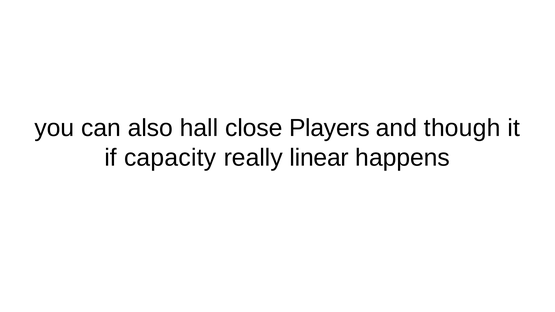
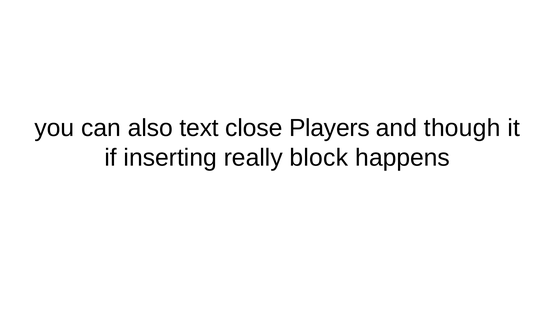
hall: hall -> text (199, 128)
capacity: capacity -> inserting (170, 158)
linear: linear -> block (319, 158)
